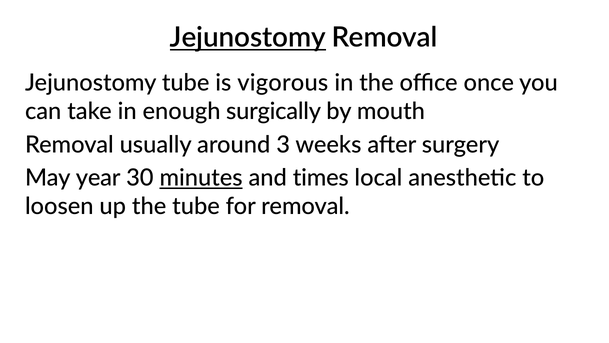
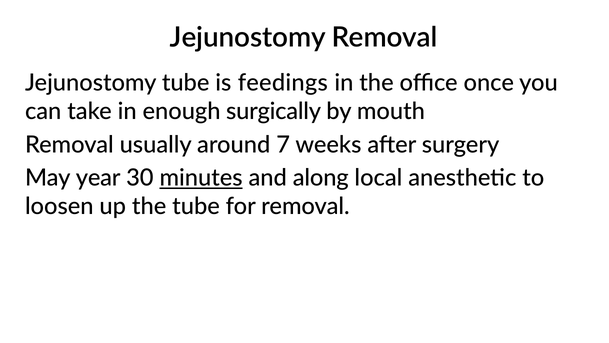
Jejunostomy underline: present -> none (248, 38)
vigorous: vigorous -> feedings (283, 83)
3: 3 -> 7 (283, 145)
times: times -> along (321, 178)
